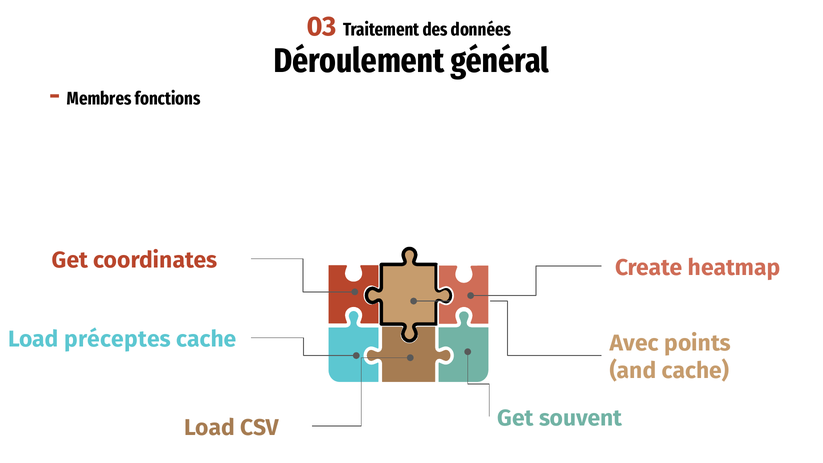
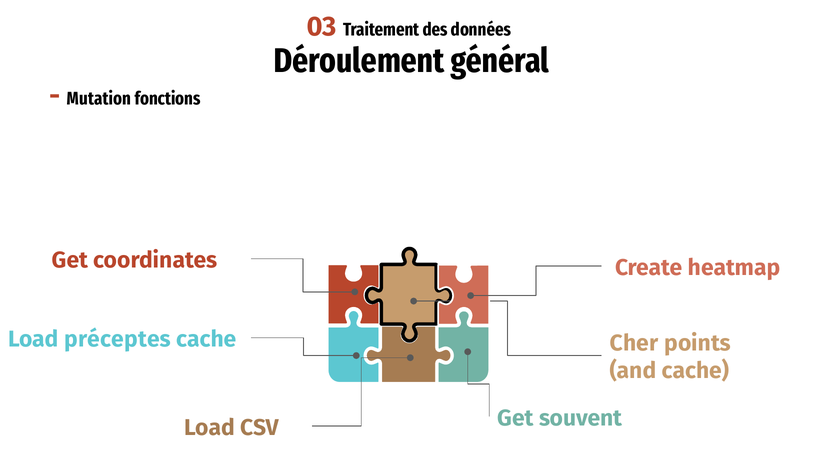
Membres: Membres -> Mutation (99, 98)
Avec: Avec -> Cher (634, 343)
